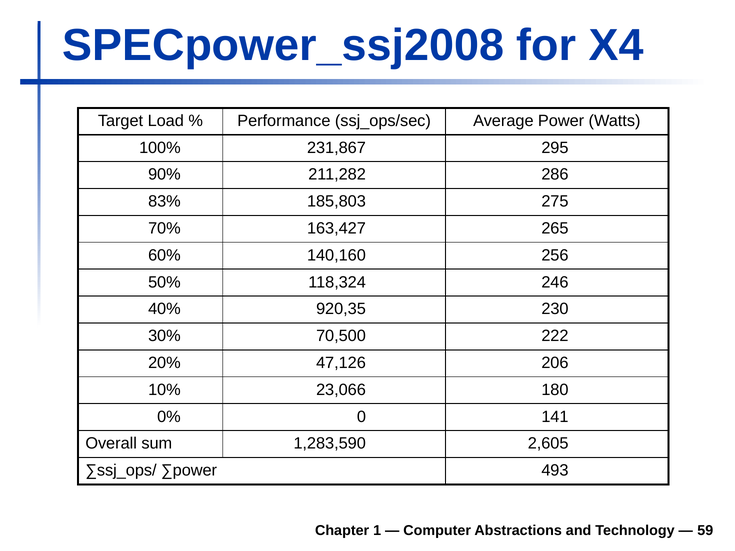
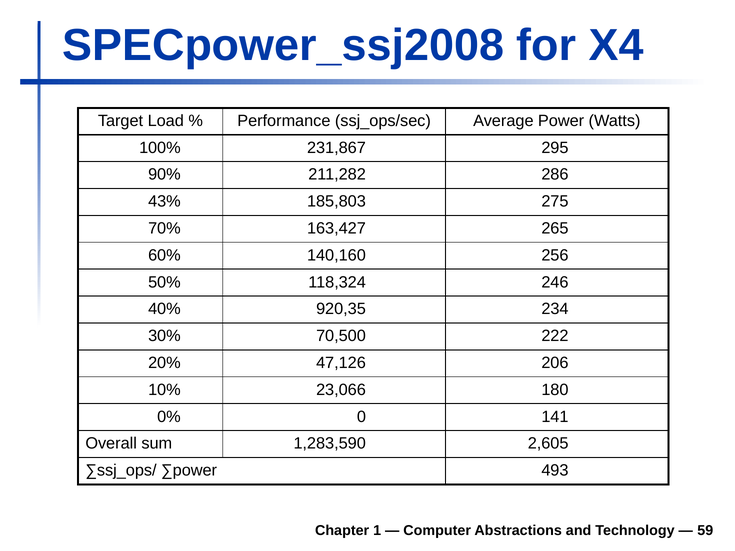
83%: 83% -> 43% (164, 202)
230: 230 -> 234 (555, 309)
